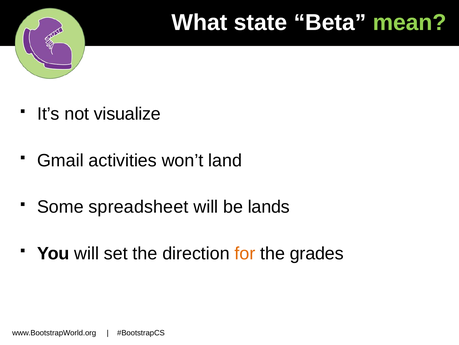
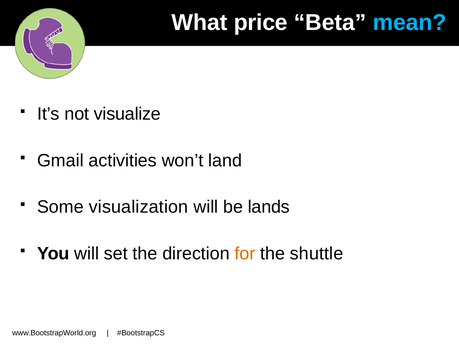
state: state -> price (261, 23)
mean colour: light green -> light blue (410, 23)
spreadsheet: spreadsheet -> visualization (139, 207)
grades: grades -> shuttle (317, 253)
